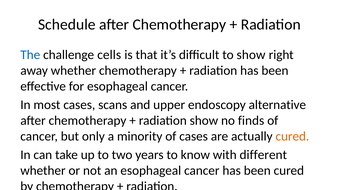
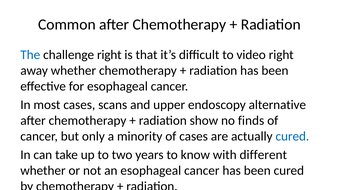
Schedule: Schedule -> Common (67, 25)
challenge cells: cells -> right (109, 55)
to show: show -> video (251, 55)
cured colour: orange -> blue (292, 137)
